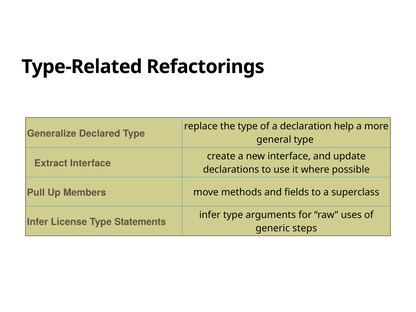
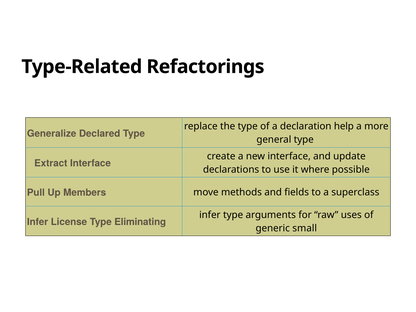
Statements: Statements -> Eliminating (140, 222)
steps: steps -> small (305, 228)
